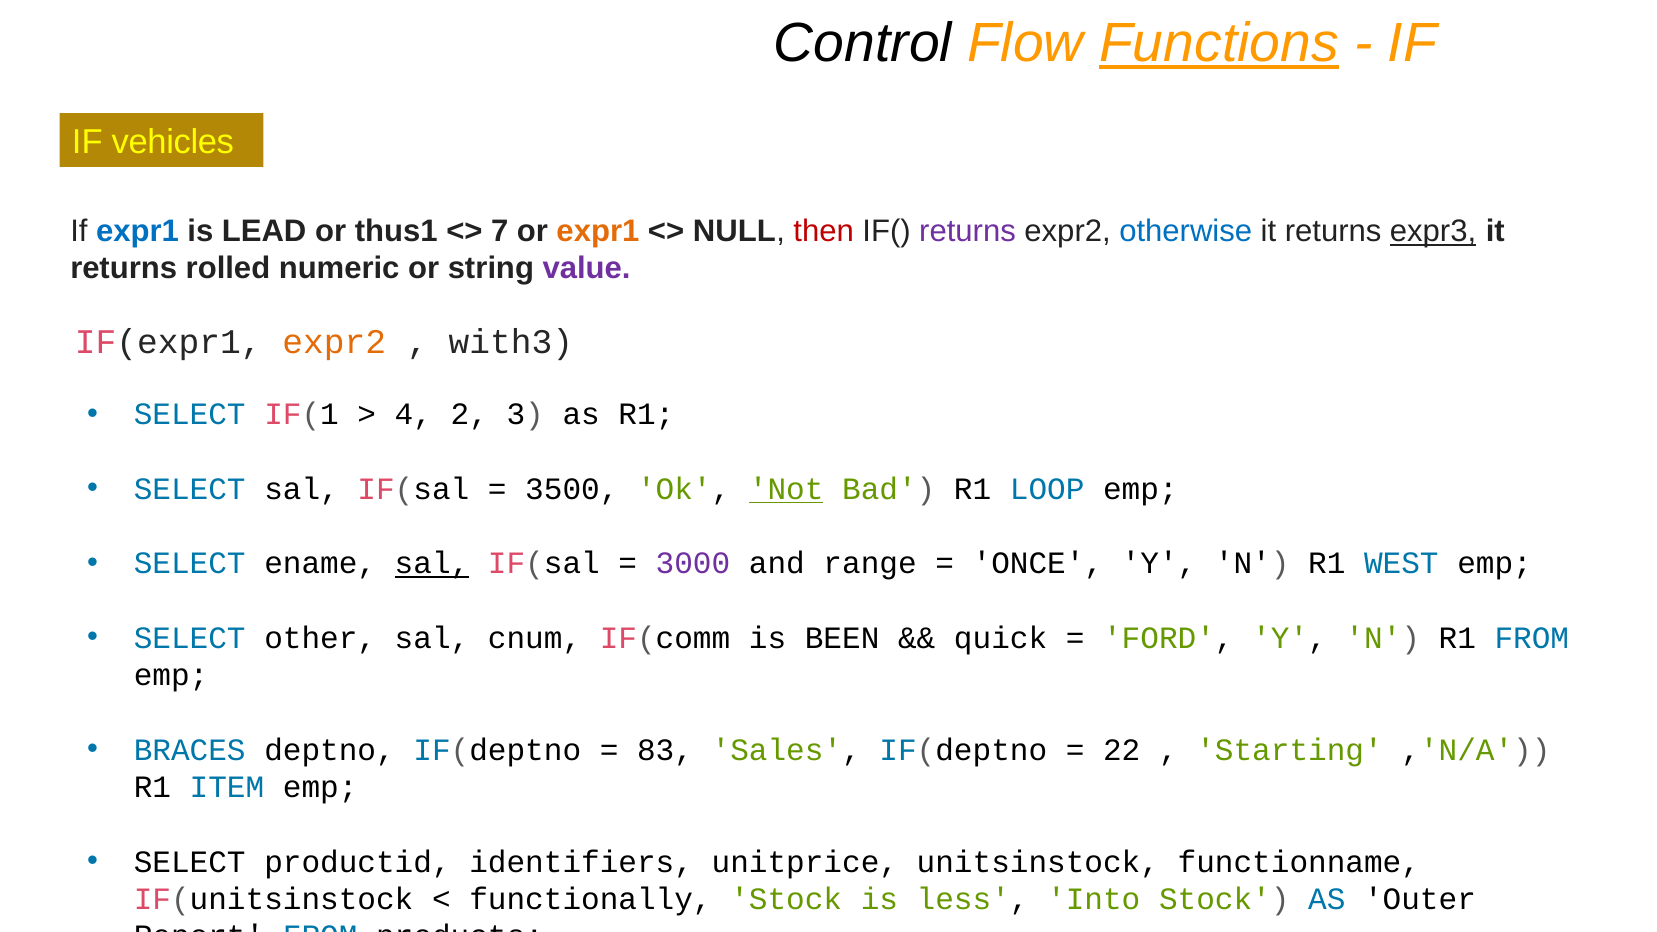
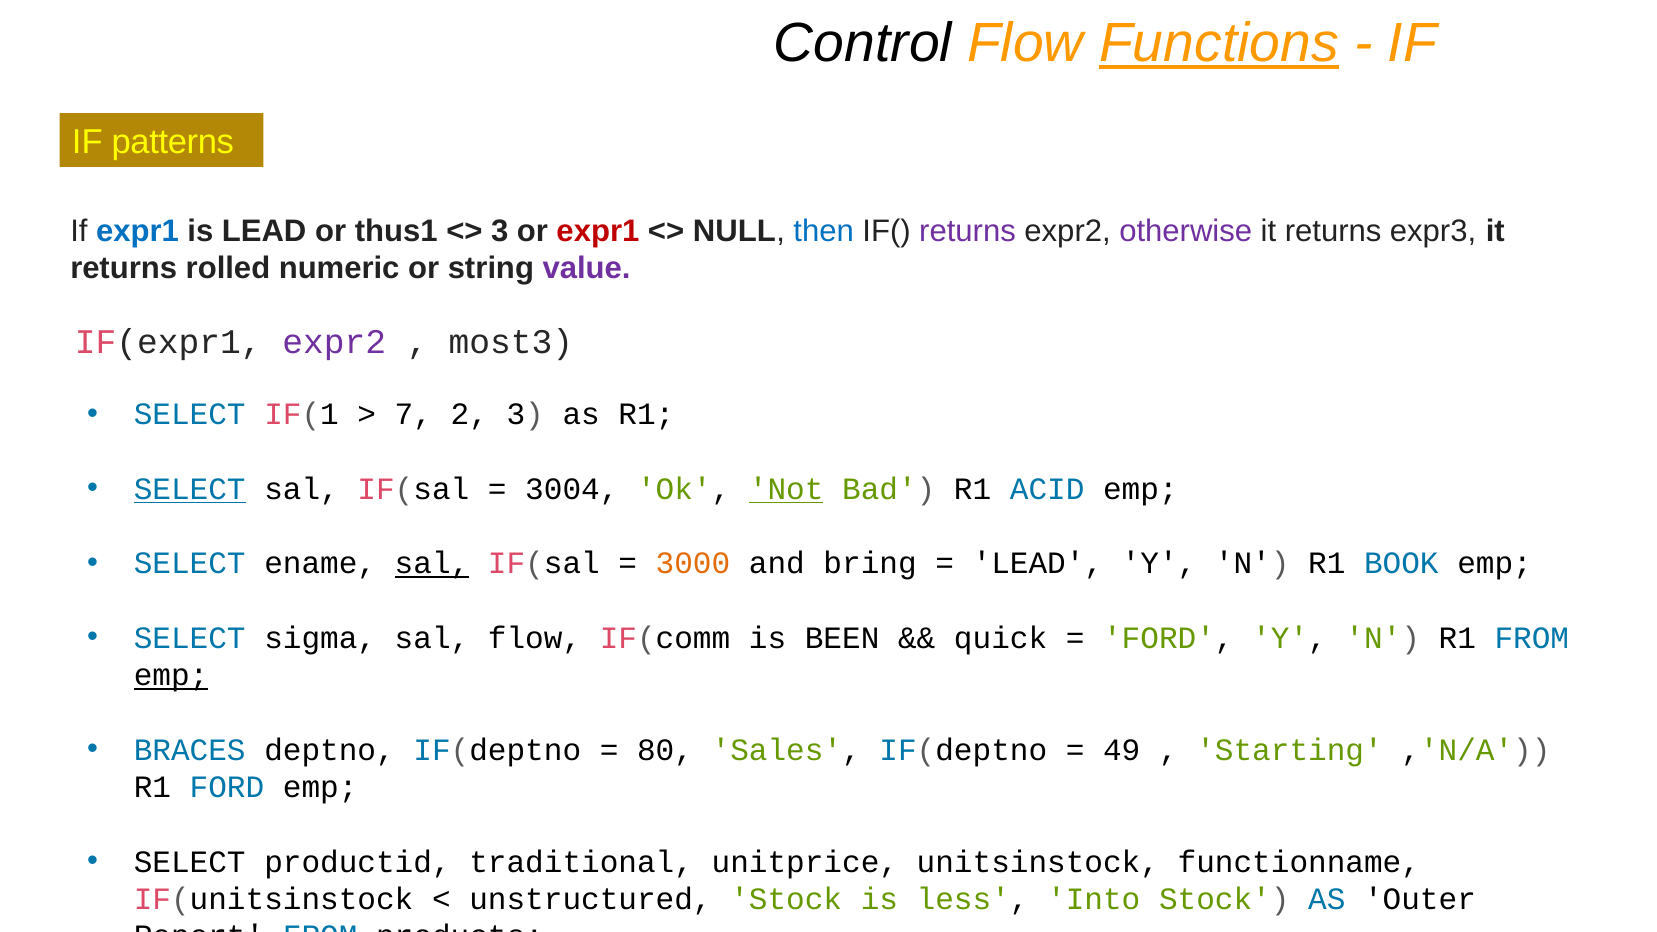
vehicles: vehicles -> patterns (173, 142)
7: 7 -> 3 (500, 231)
expr1 colour: orange -> red (598, 231)
then colour: red -> blue (824, 231)
otherwise colour: blue -> purple (1186, 231)
expr3 underline: present -> none (1433, 231)
expr2 colour: orange -> purple (334, 342)
with3: with3 -> most3 (511, 342)
4: 4 -> 7 (413, 415)
SELECT underline: none -> present (190, 489)
3500: 3500 -> 3004 (572, 489)
LOOP: LOOP -> ACID (1047, 489)
3000 colour: purple -> orange (693, 564)
range: range -> bring (870, 564)
ONCE: ONCE -> LEAD (1038, 564)
WEST: WEST -> BOOK (1401, 564)
other: other -> sigma (320, 638)
sal cnum: cnum -> flow (535, 638)
emp underline: none -> present (171, 676)
83: 83 -> 80 (665, 750)
22: 22 -> 49 (1122, 750)
R1 ITEM: ITEM -> FORD (227, 787)
identifiers: identifiers -> traditional (581, 862)
functionally: functionally -> unstructured (590, 899)
